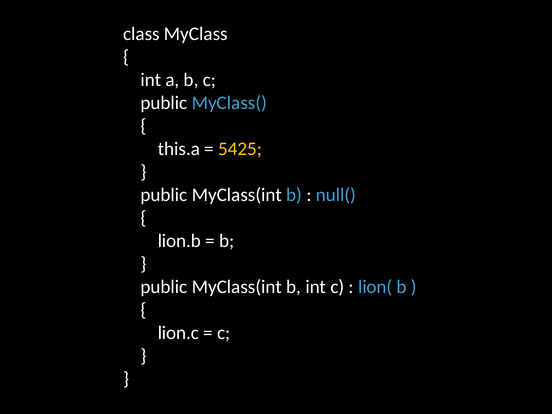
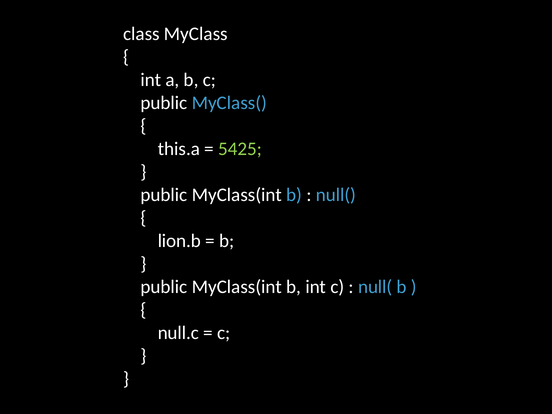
5425 colour: yellow -> light green (240, 149)
lion(: lion( -> null( (375, 287)
lion.c: lion.c -> null.c (178, 333)
